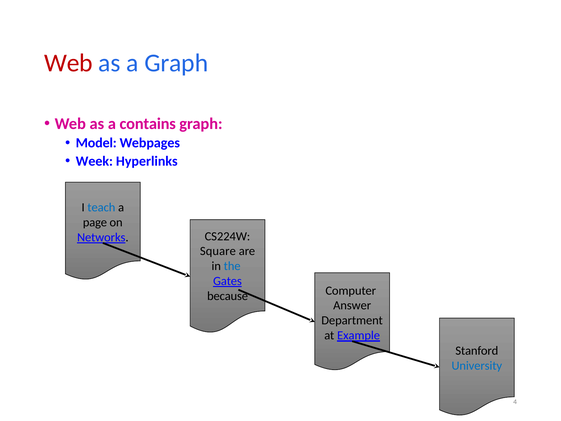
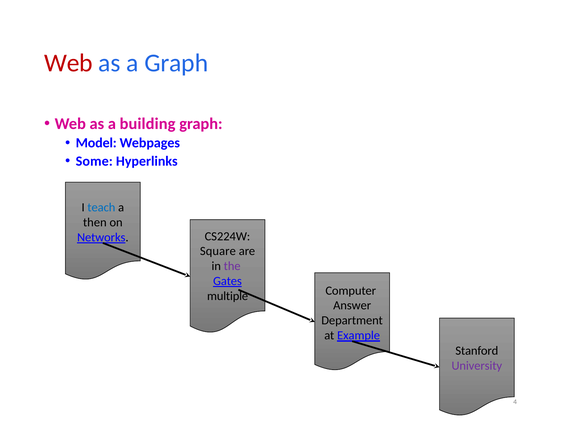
contains: contains -> building (148, 124)
Week: Week -> Some (94, 161)
page: page -> then (95, 222)
the colour: blue -> purple (232, 266)
because: because -> multiple (228, 296)
University colour: blue -> purple (477, 366)
